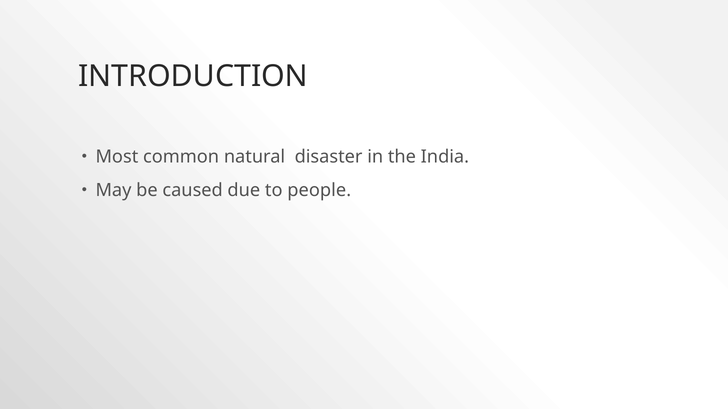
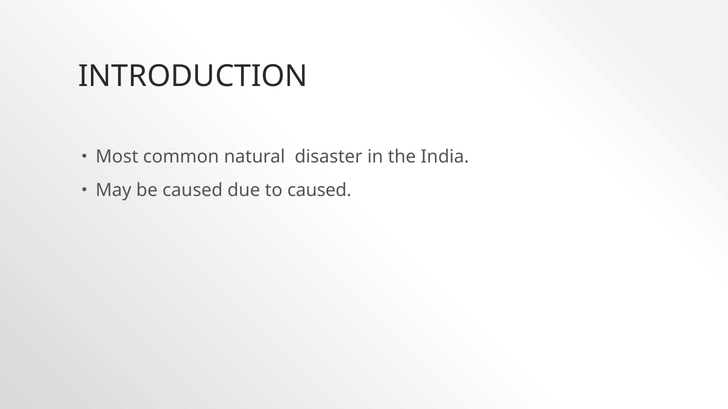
to people: people -> caused (319, 190)
